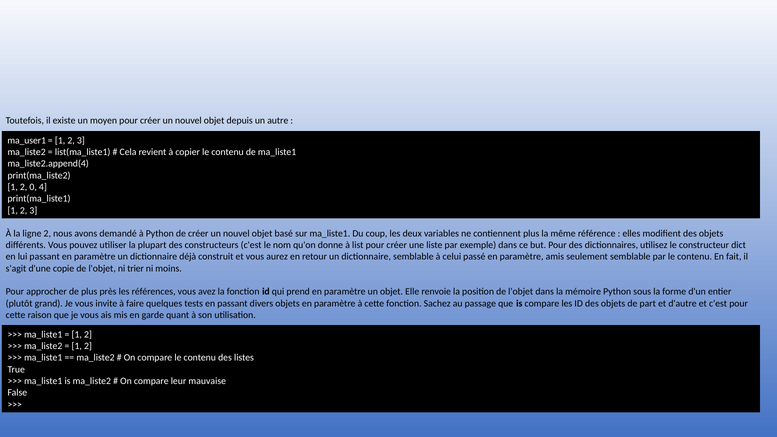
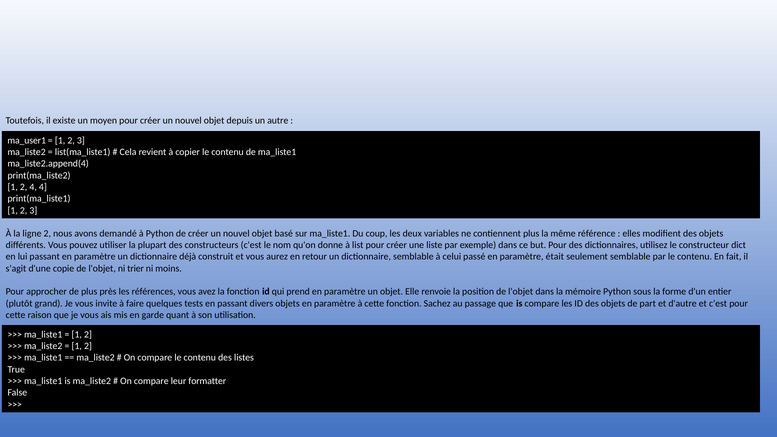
2 0: 0 -> 4 (33, 187)
amis: amis -> était (555, 257)
mauvaise: mauvaise -> formatter (207, 381)
